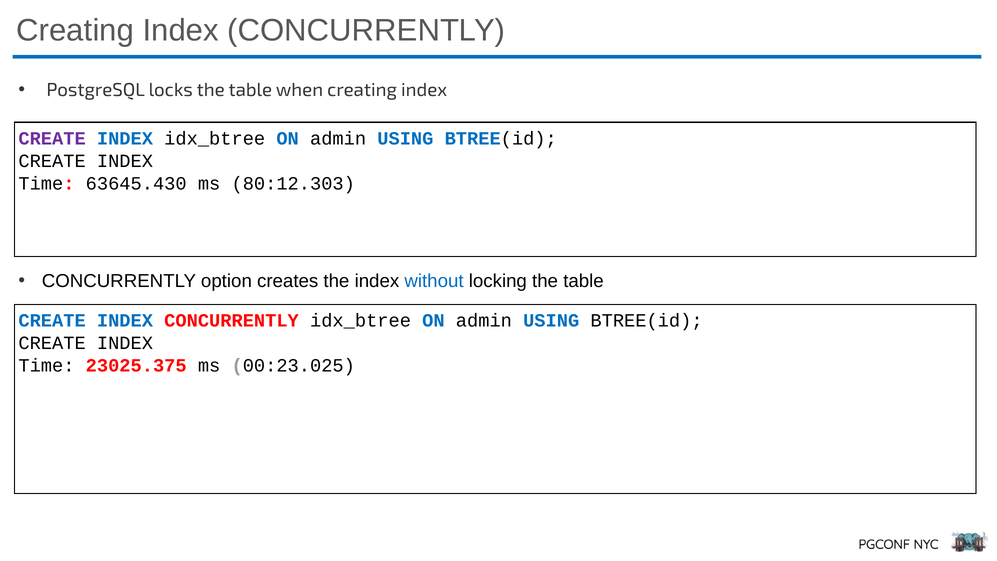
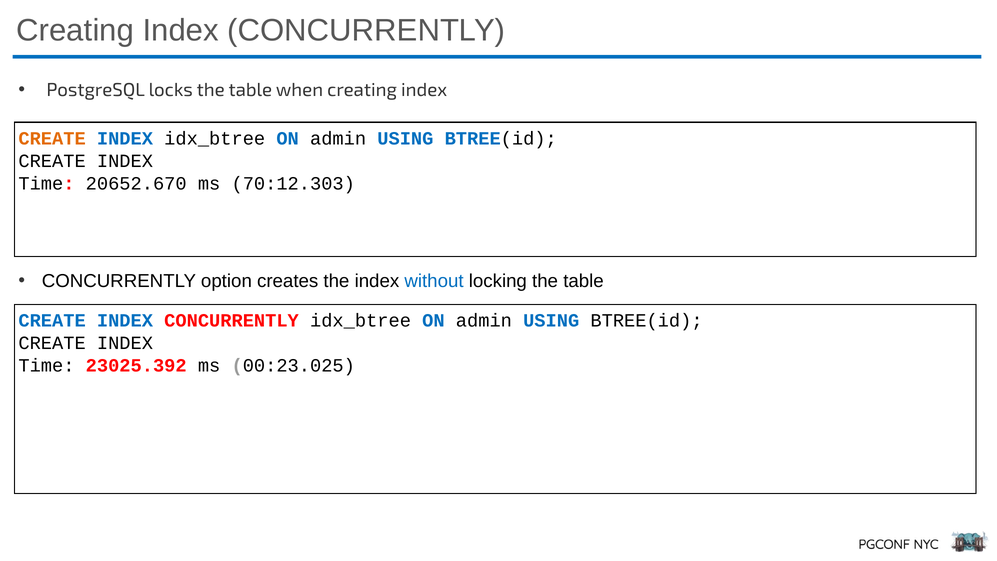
CREATE colour: purple -> orange (52, 138)
63645.430: 63645.430 -> 20652.670 (136, 183)
80:12.303: 80:12.303 -> 70:12.303 (293, 183)
23025.375: 23025.375 -> 23025.392 (136, 365)
